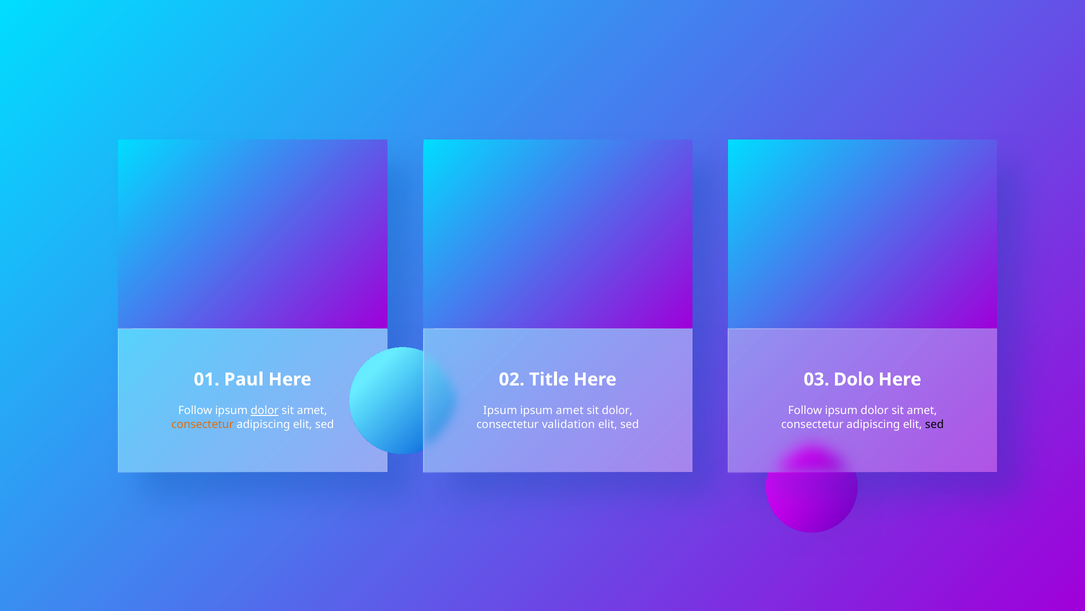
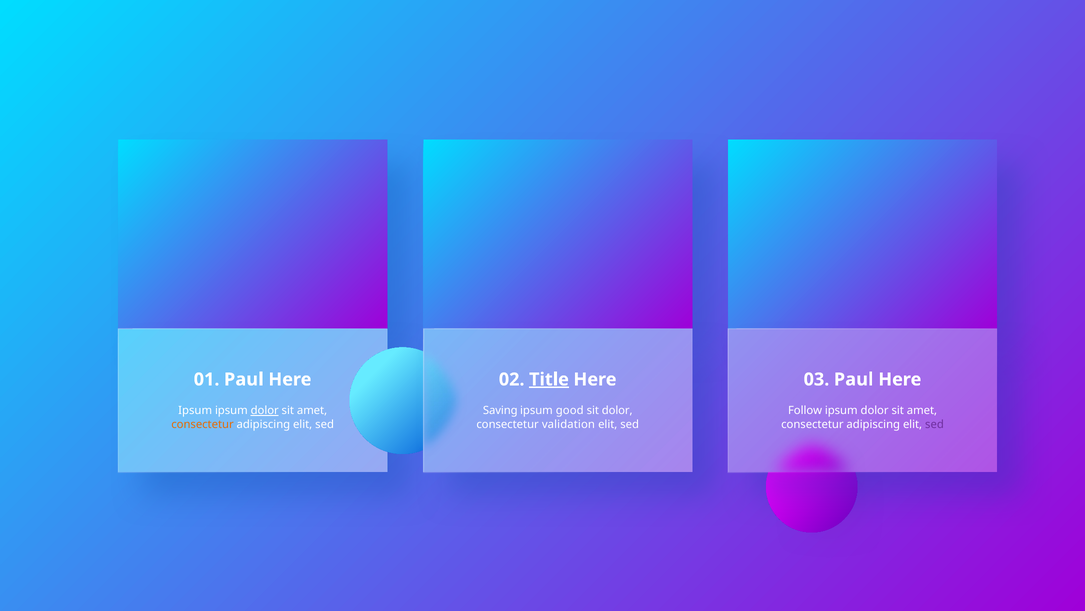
Title underline: none -> present (549, 379)
03 Dolo: Dolo -> Paul (854, 379)
Follow: Follow -> Ipsum (195, 410)
Ipsum: Ipsum -> Saving (500, 410)
ipsum amet: amet -> good (570, 410)
sed colour: black -> purple (934, 424)
